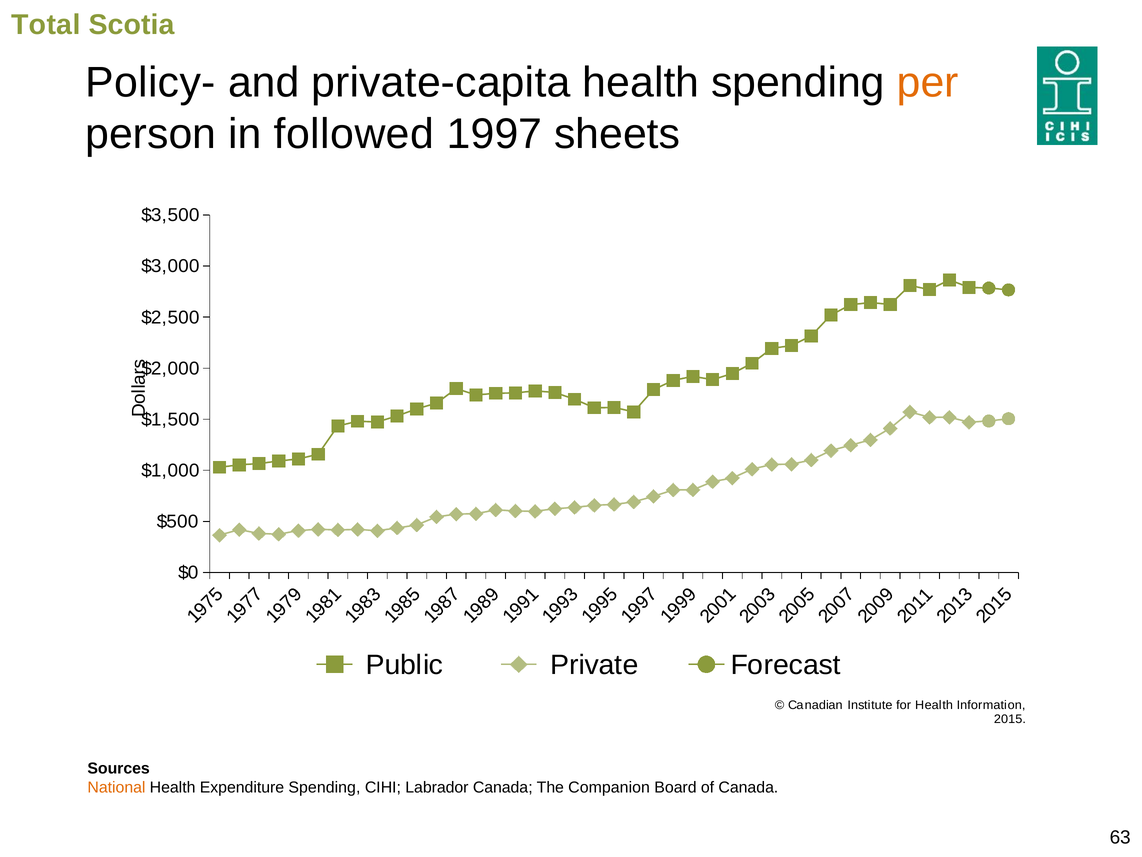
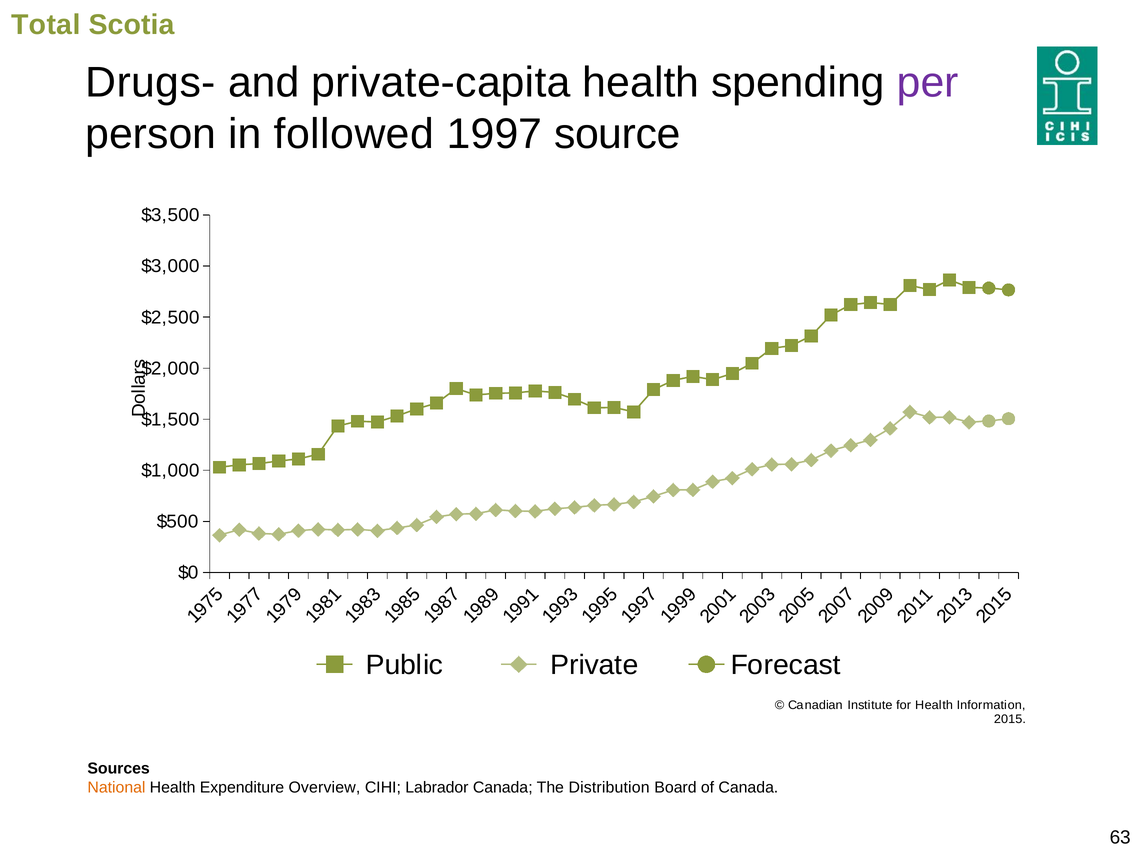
Policy-: Policy- -> Drugs- (151, 82)
per colour: orange -> purple (928, 82)
sheets: sheets -> source (617, 134)
Expenditure Spending: Spending -> Overview (324, 787)
Companion: Companion -> Distribution (609, 787)
